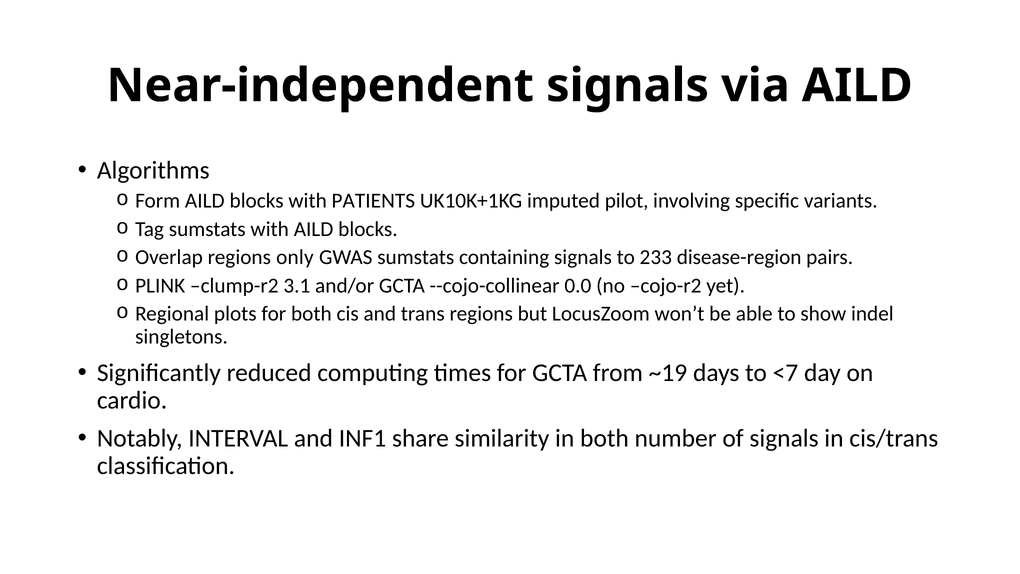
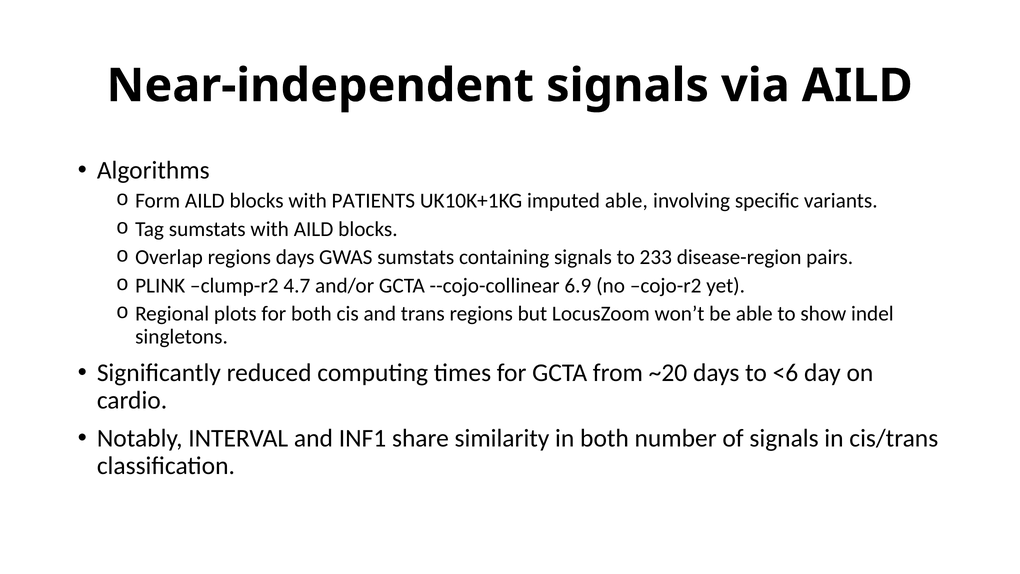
imputed pilot: pilot -> able (626, 201)
regions only: only -> days (295, 257)
3.1: 3.1 -> 4.7 (297, 285)
0.0: 0.0 -> 6.9 (578, 285)
~19: ~19 -> ~20 (668, 373)
<7: <7 -> <6 (785, 373)
